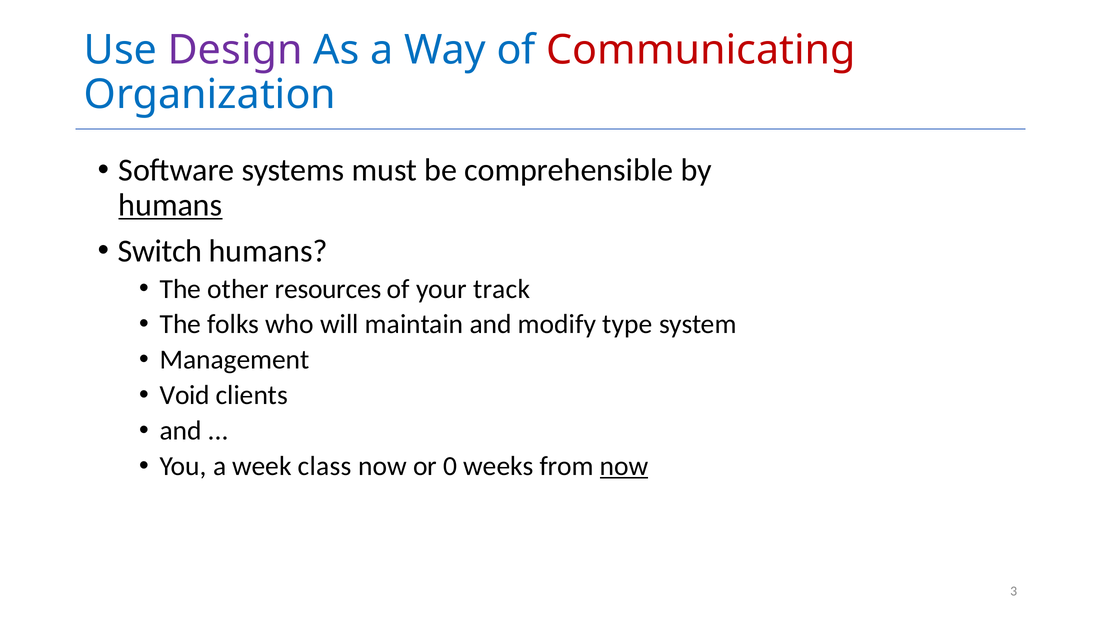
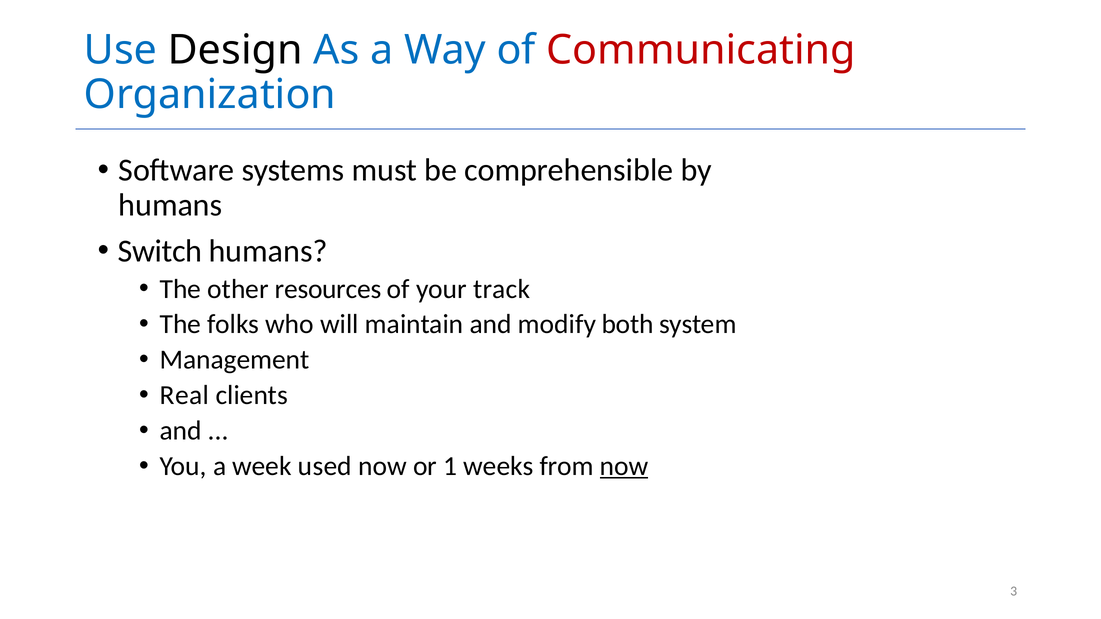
Design colour: purple -> black (235, 50)
humans underline: present -> none (170, 205)
type: type -> both (628, 325)
Void: Void -> Real (184, 395)
class: class -> used (325, 466)
0: 0 -> 1 (450, 466)
